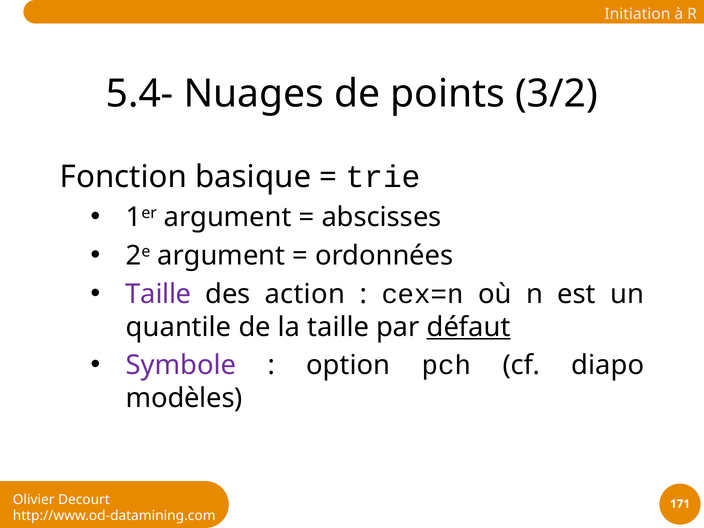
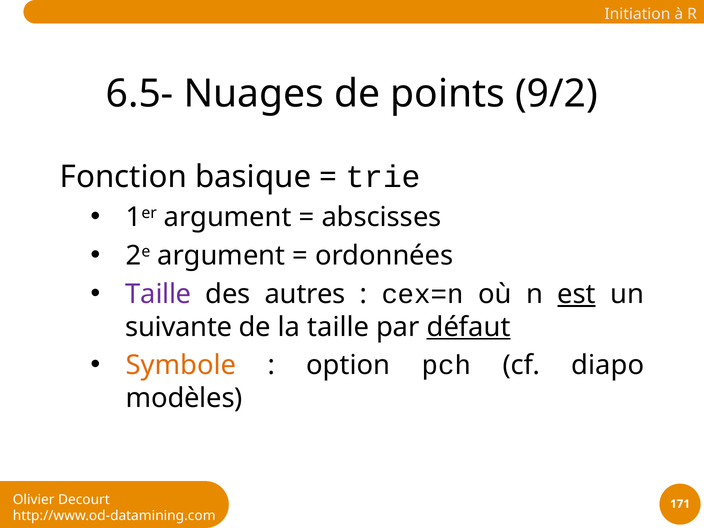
5.4-: 5.4- -> 6.5- (140, 94)
3/2: 3/2 -> 9/2 (557, 94)
action: action -> autres (305, 294)
est underline: none -> present (577, 294)
quantile: quantile -> suivante (179, 327)
Symbole colour: purple -> orange (181, 365)
